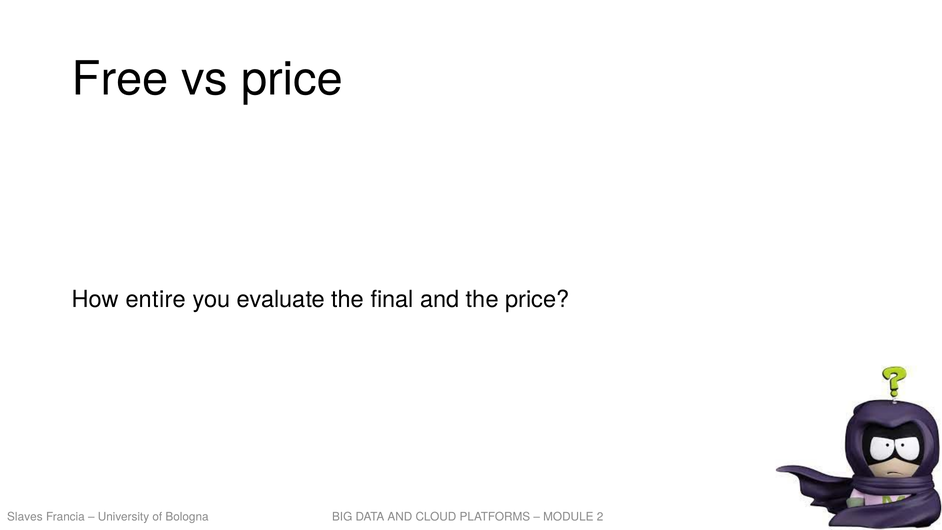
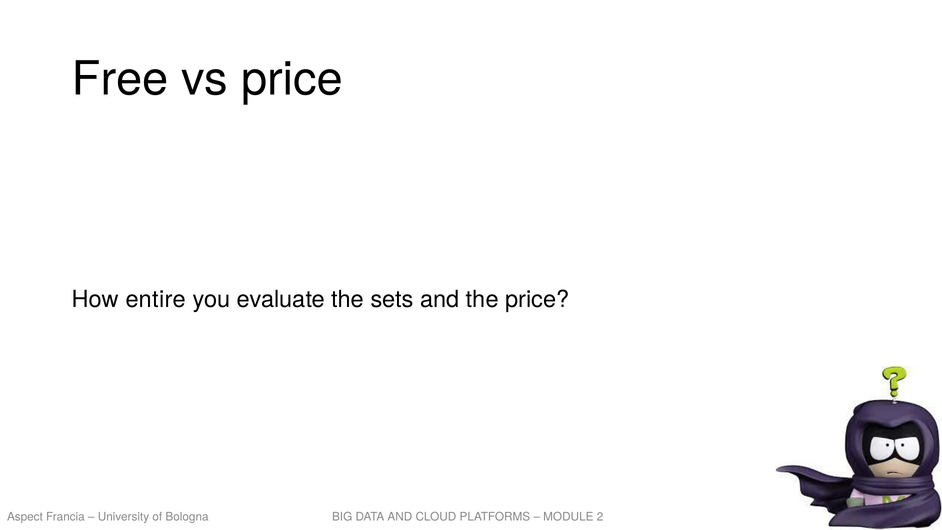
final: final -> sets (392, 299)
Slaves: Slaves -> Aspect (25, 517)
